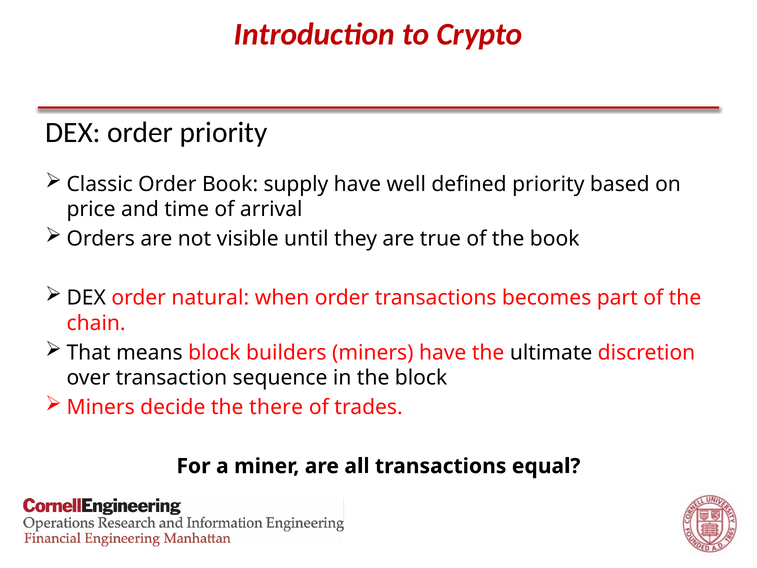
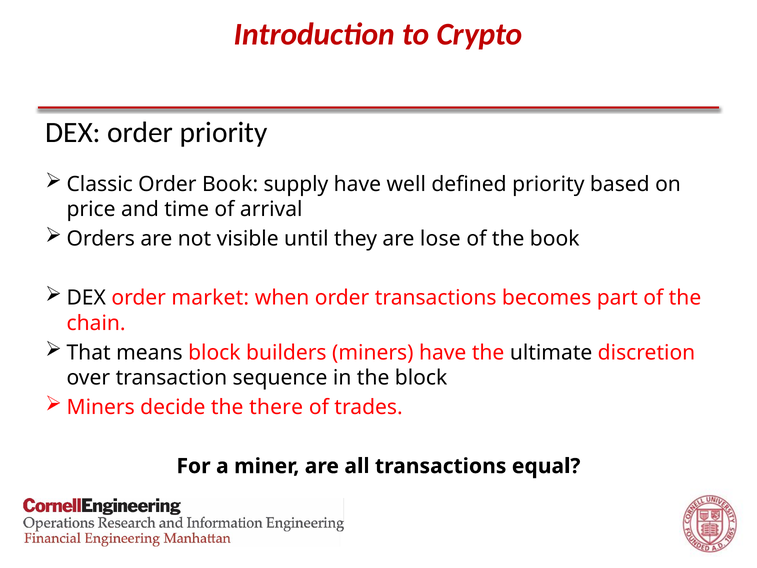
true: true -> lose (440, 239)
natural: natural -> market (210, 298)
